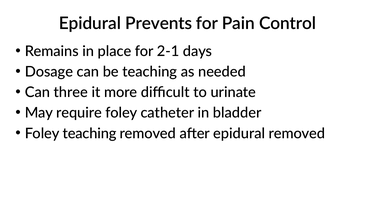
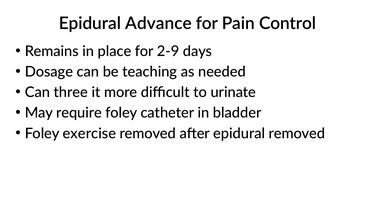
Prevents: Prevents -> Advance (159, 23)
2-1: 2-1 -> 2-9 (168, 51)
Foley teaching: teaching -> exercise (89, 133)
